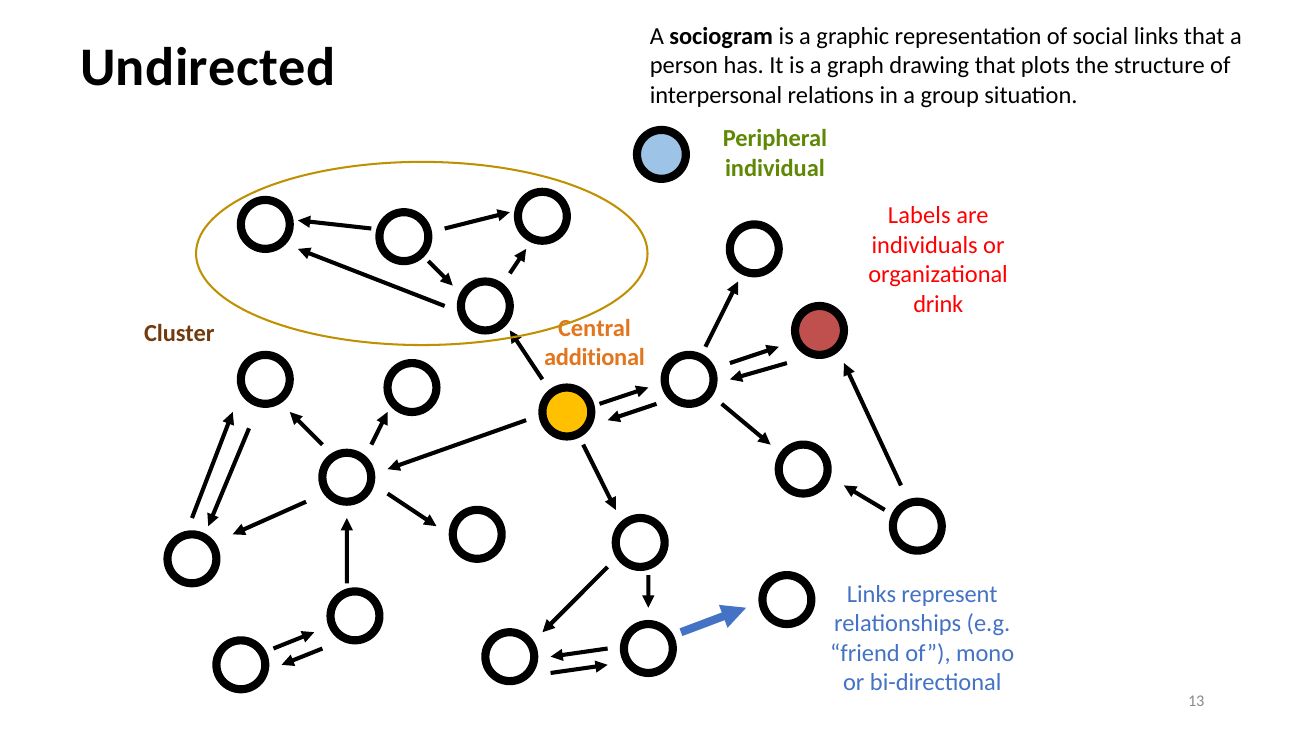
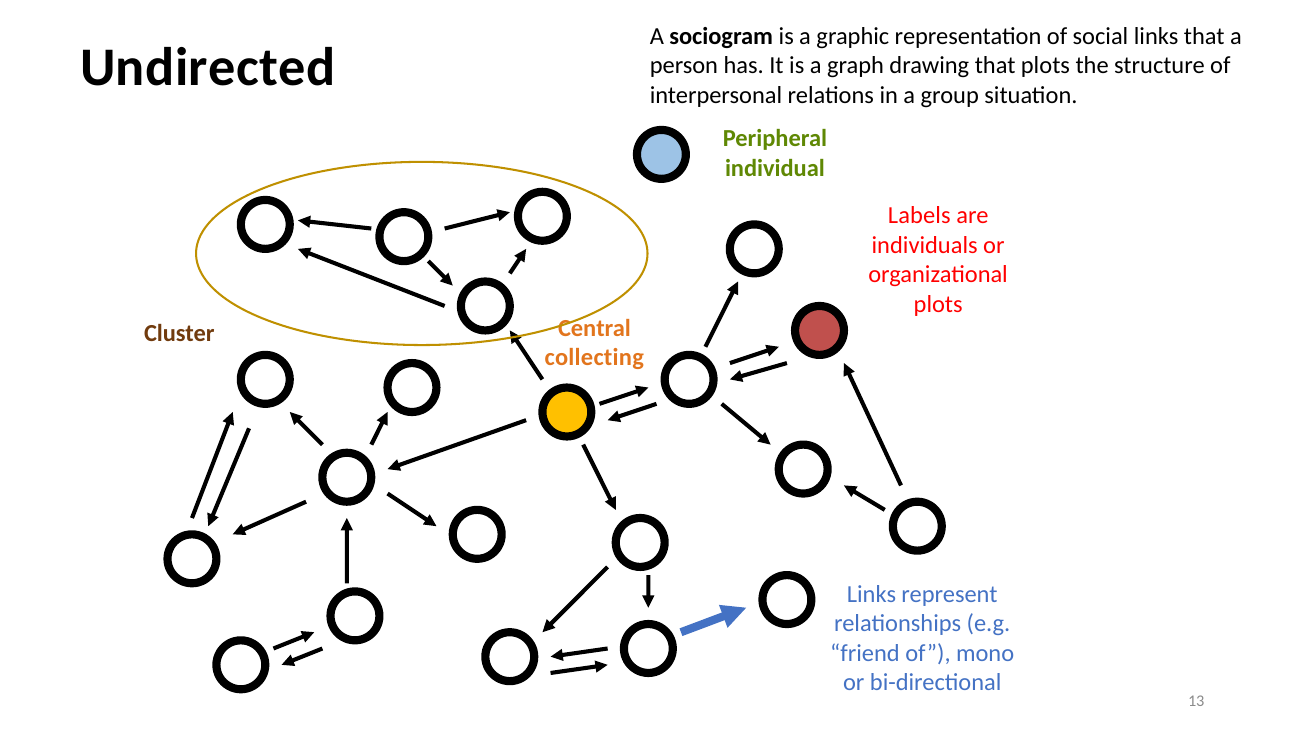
drink: drink -> plots (938, 304)
additional: additional -> collecting (594, 357)
